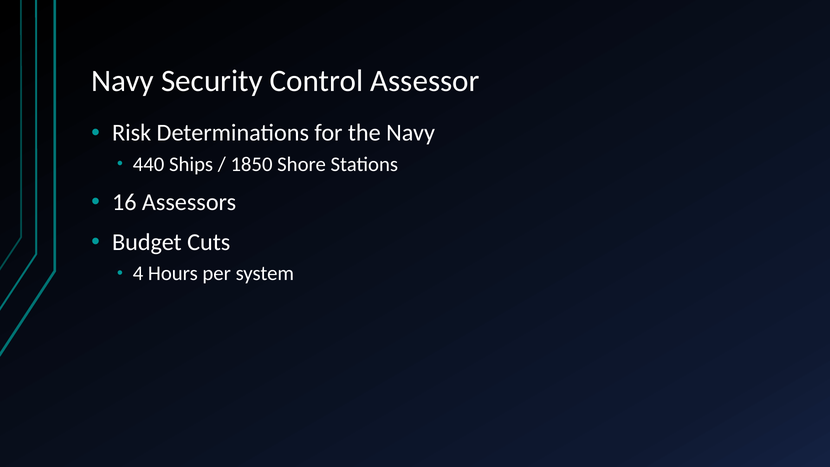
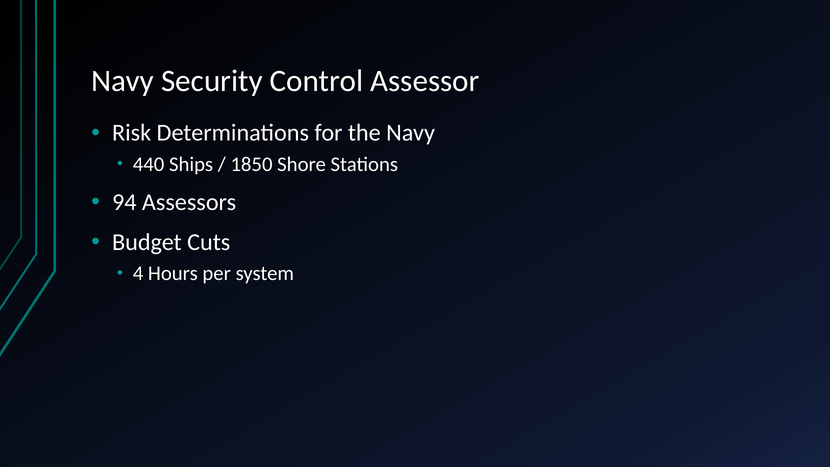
16: 16 -> 94 (124, 202)
